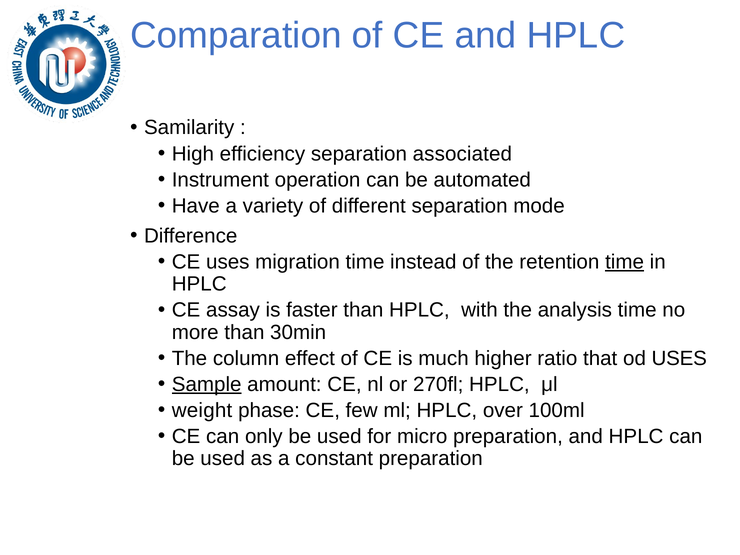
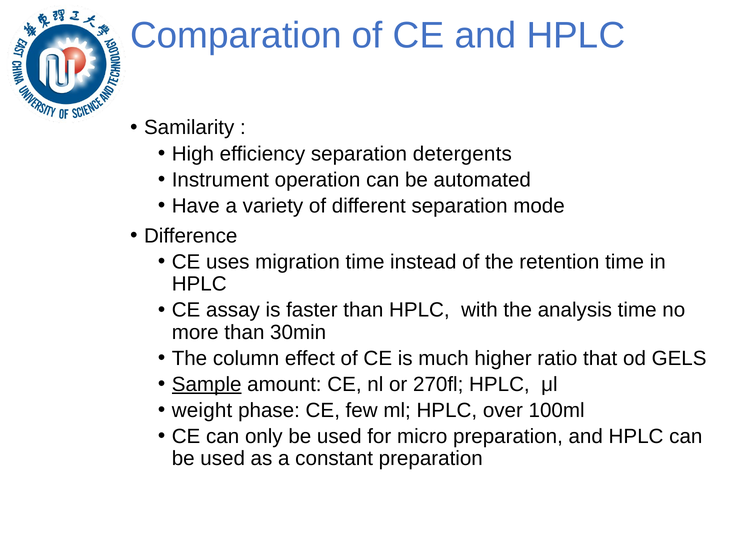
associated: associated -> detergents (462, 154)
time underline: present -> none (625, 262)
od USES: USES -> GELS (679, 358)
